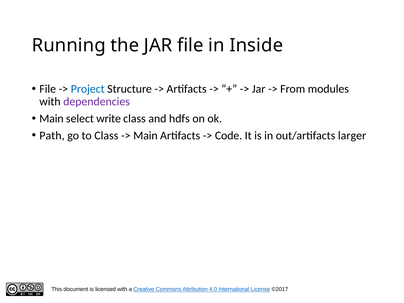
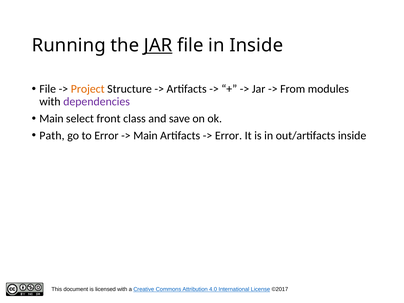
JAR underline: none -> present (158, 45)
Project colour: blue -> orange (88, 89)
write: write -> front (109, 119)
hdfs: hdfs -> save (179, 119)
to Class: Class -> Error (106, 136)
Code: Code -> Error (229, 136)
out/artifacts larger: larger -> inside (352, 136)
